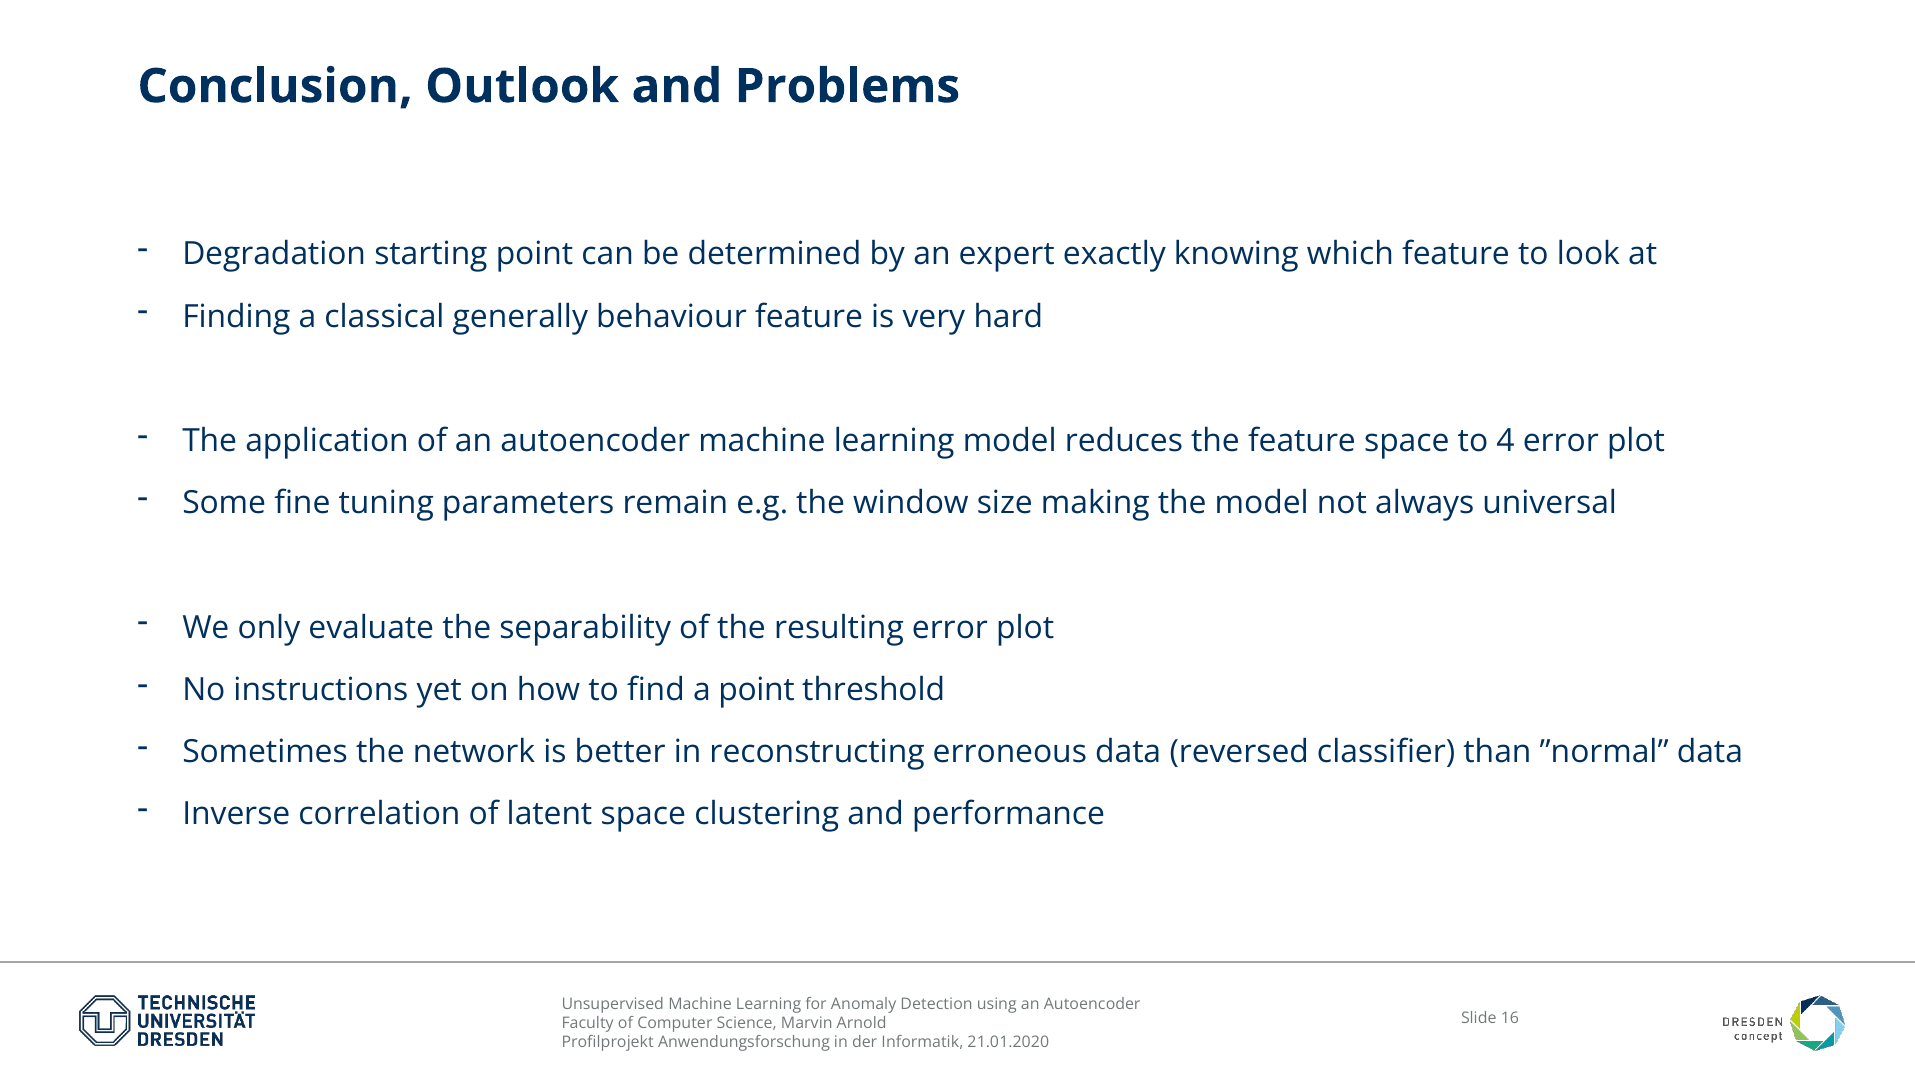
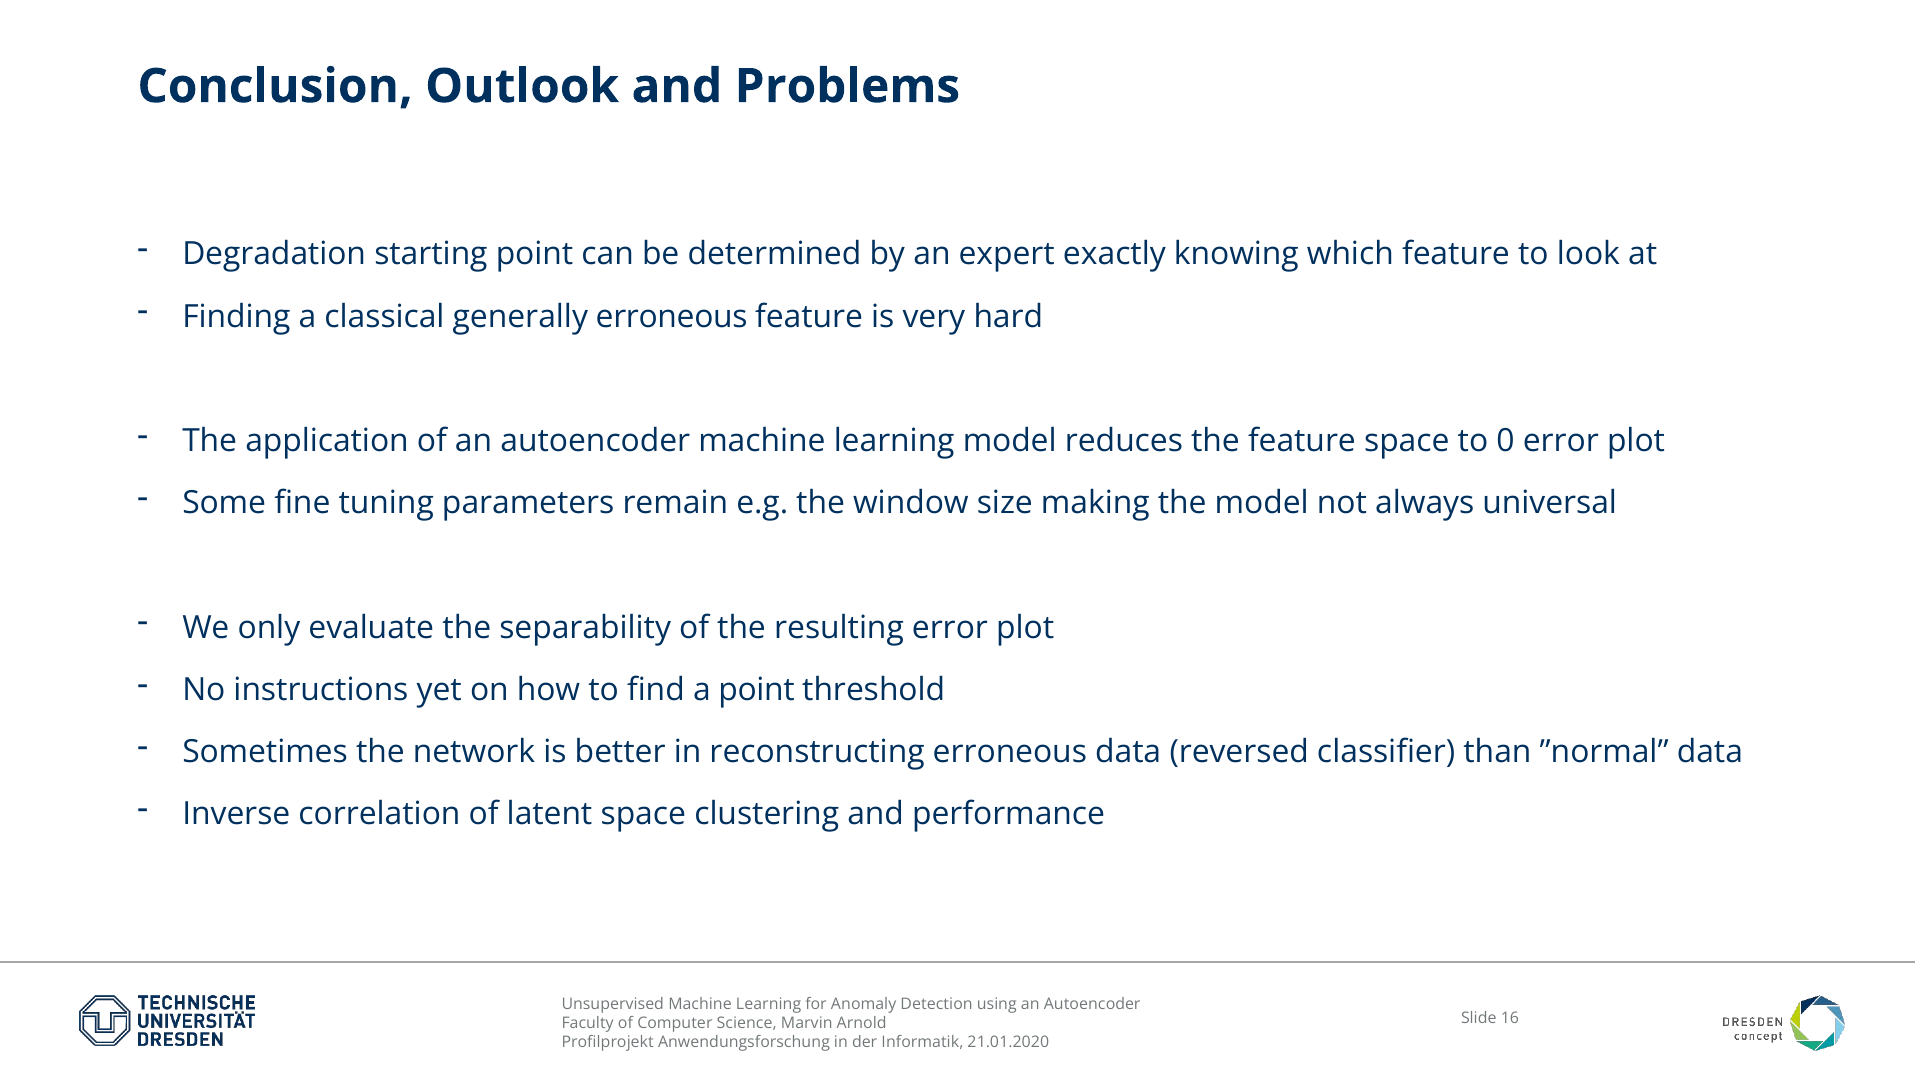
generally behaviour: behaviour -> erroneous (672, 317)
4: 4 -> 0 (1505, 441)
